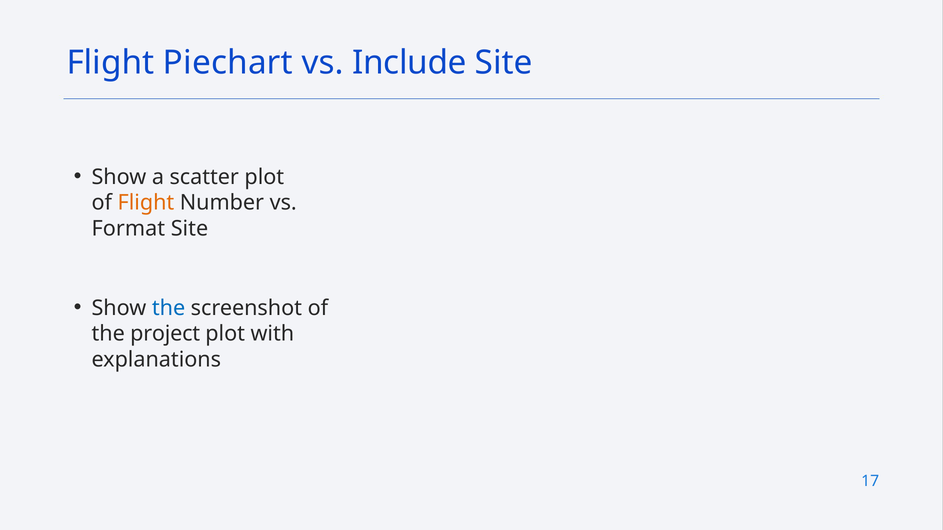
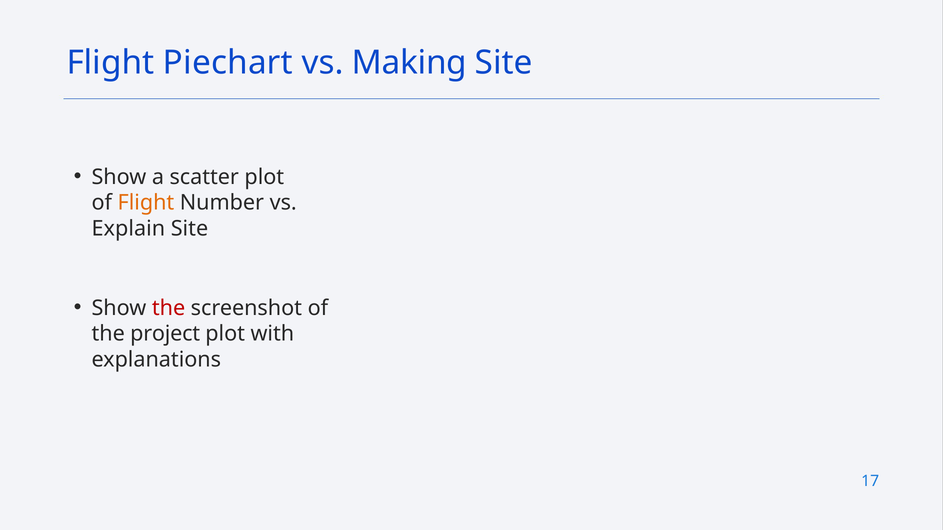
Include: Include -> Making (409, 63)
Format: Format -> Explain (128, 229)
the colour: blue -> red (169, 308)
